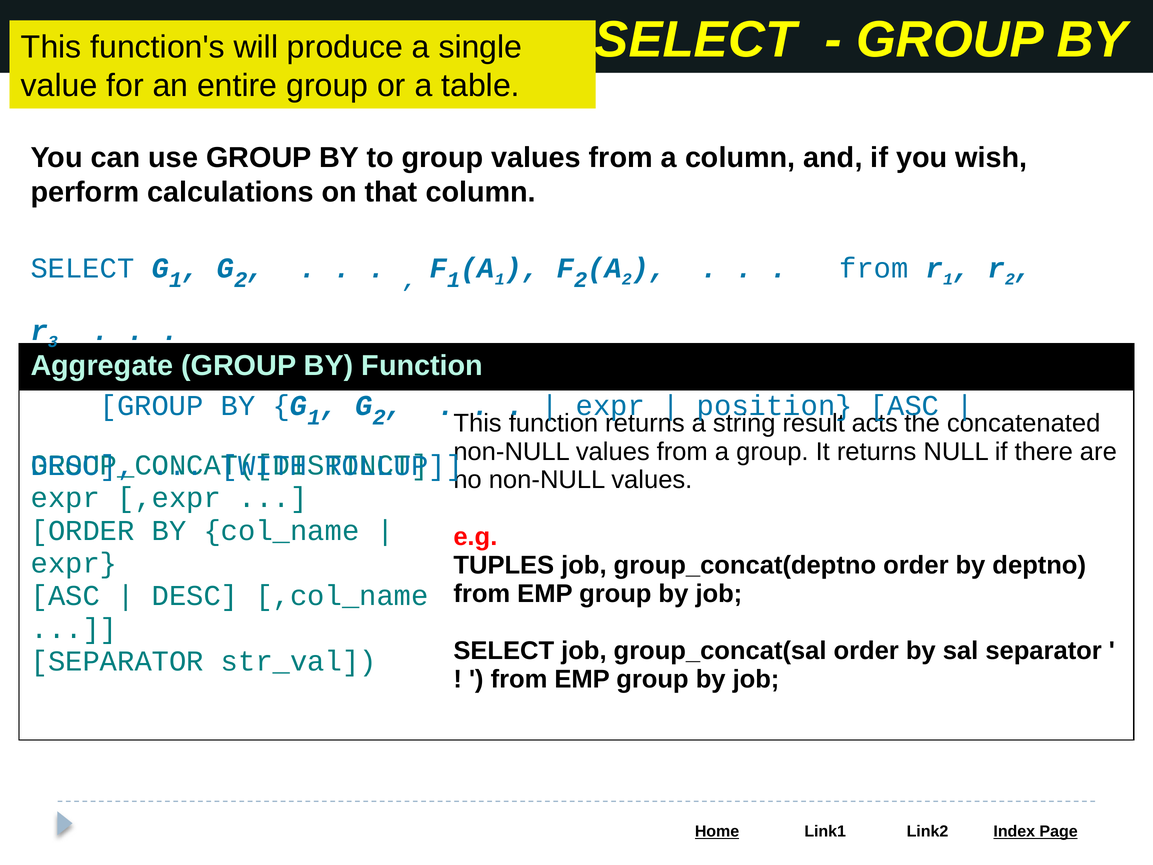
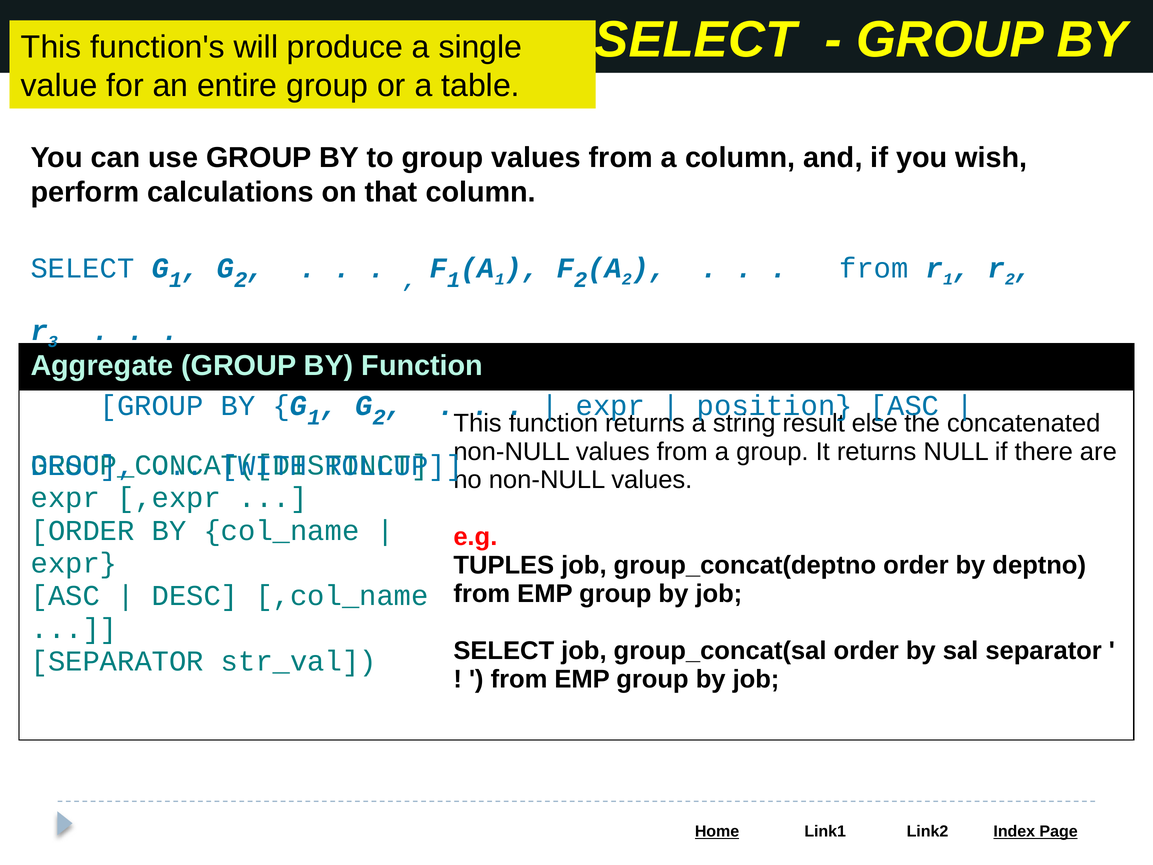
acts: acts -> else (875, 423)
